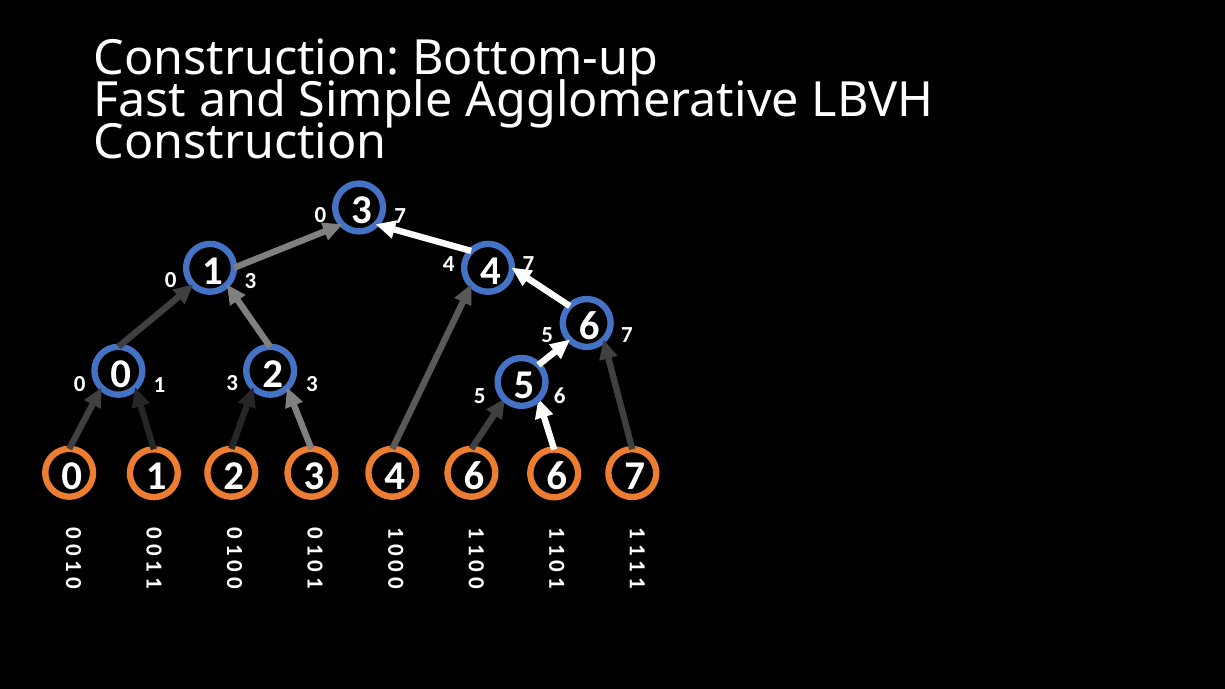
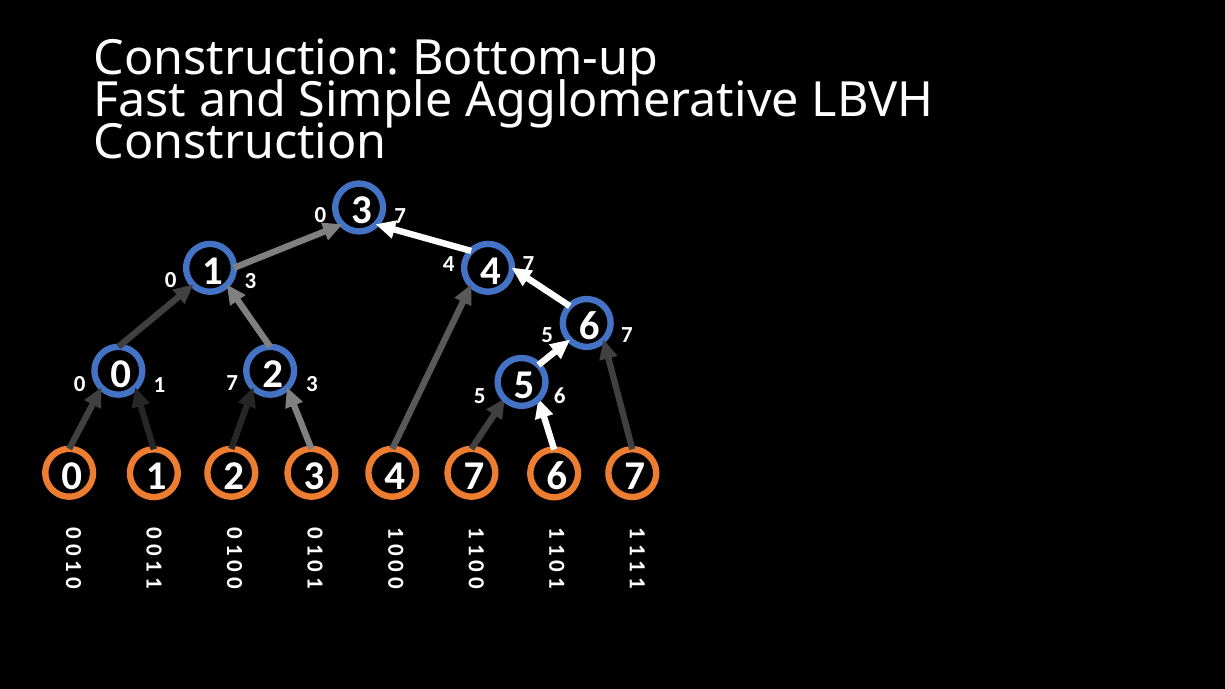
3: 3 -> 7 (232, 383)
6: 6 -> 7 (474, 476)
